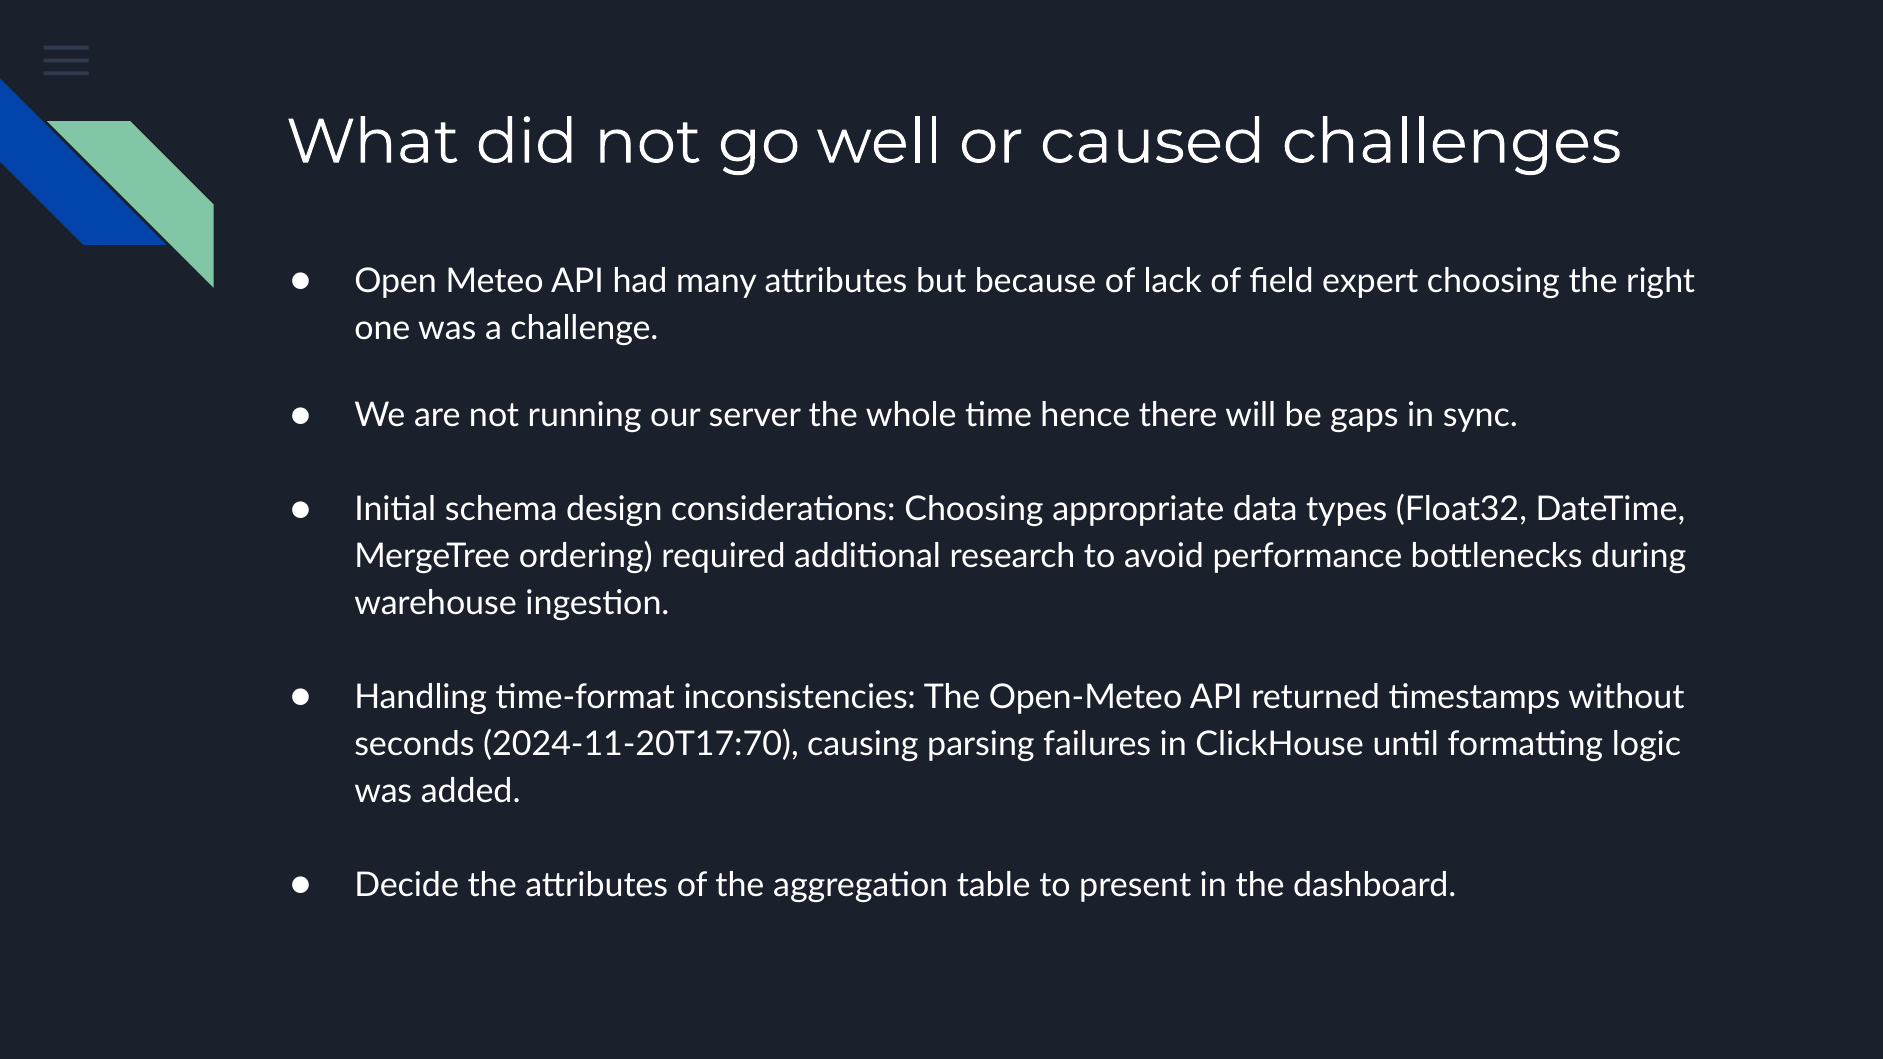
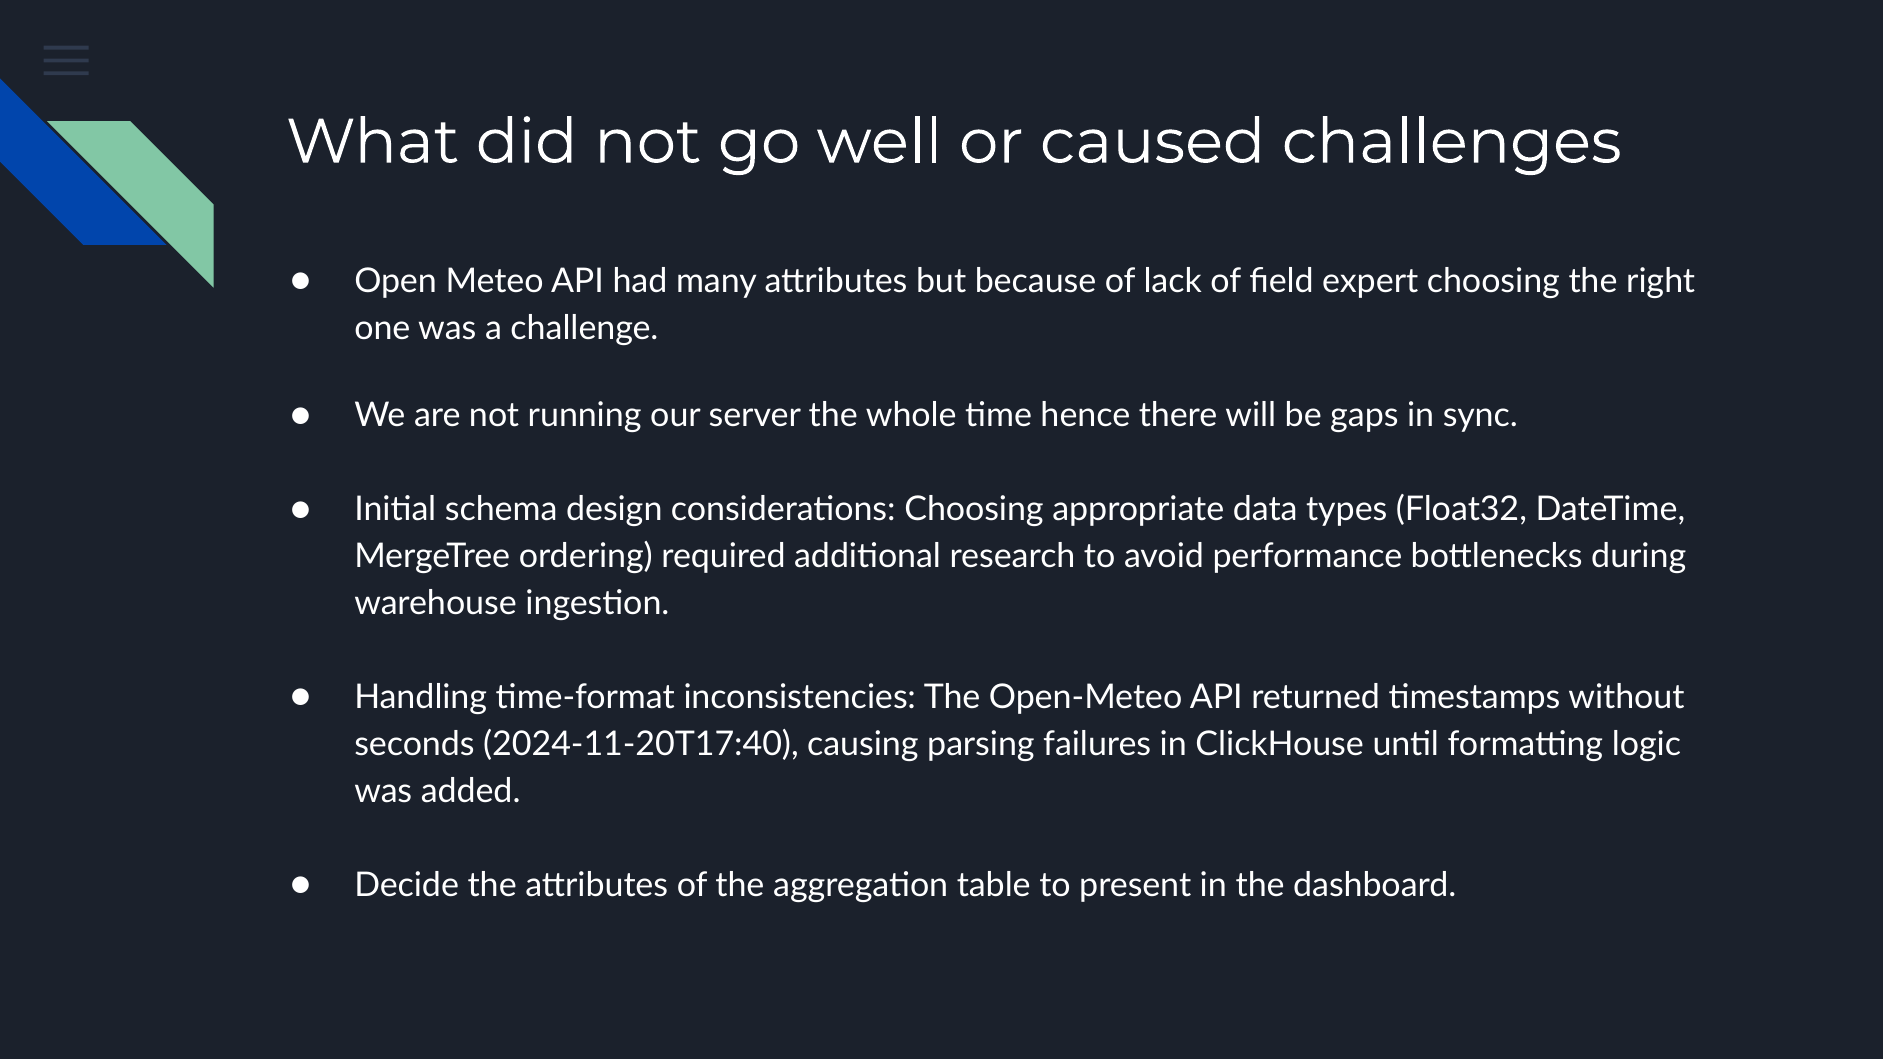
2024-11-20T17:70: 2024-11-20T17:70 -> 2024-11-20T17:40 (641, 744)
